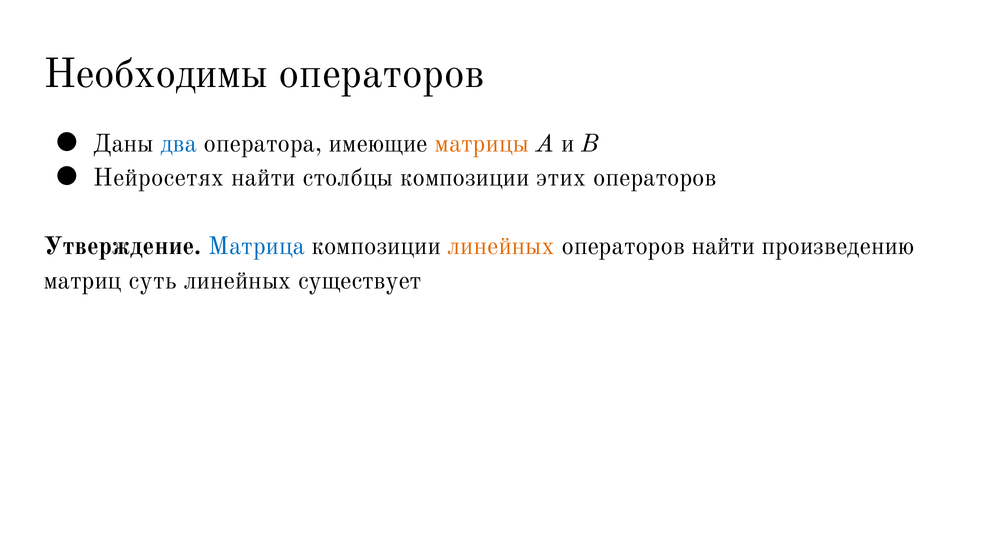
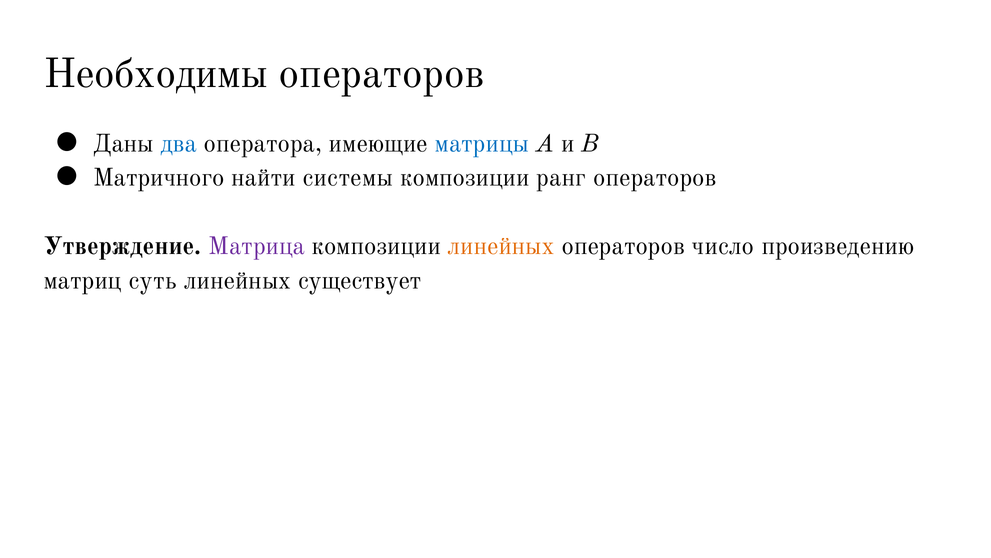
матрицы colour: orange -> blue (482, 143)
Нейросетях: Нейросетях -> Матричного (159, 178)
столбцы: столбцы -> системы (348, 178)
этих: этих -> ранг (561, 178)
Матрица colour: blue -> purple (257, 246)
операторов найти: найти -> число (723, 246)
